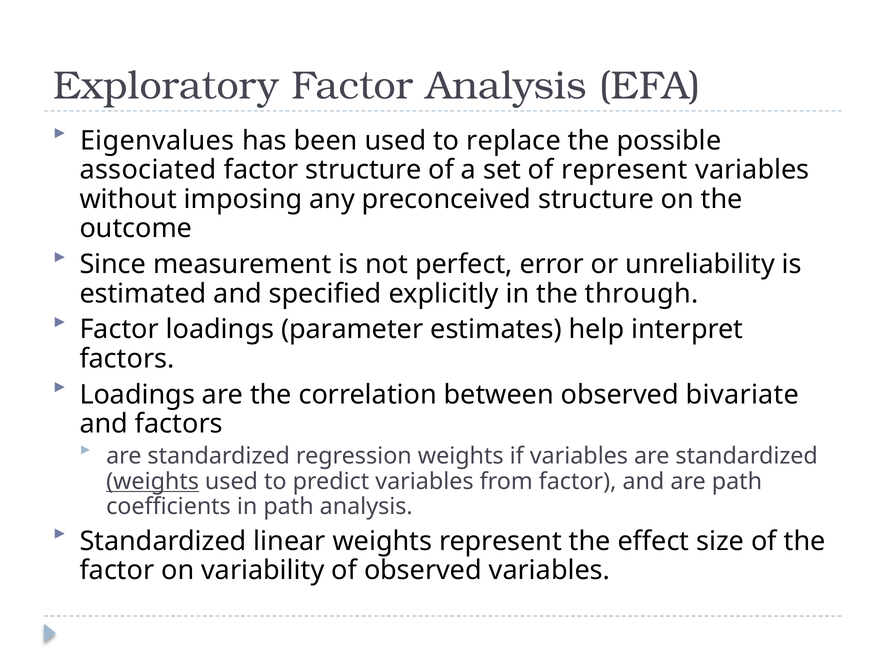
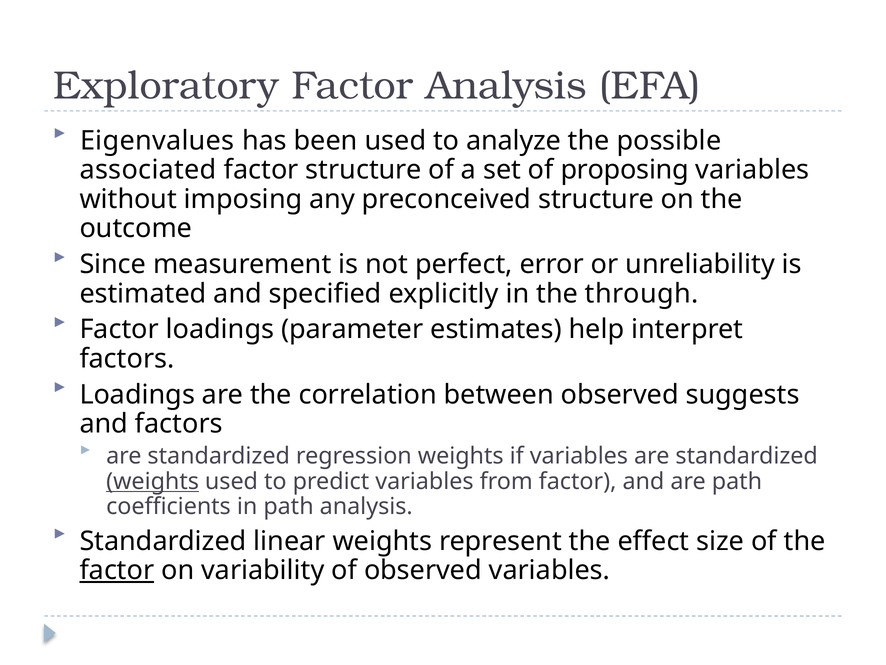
replace: replace -> analyze (514, 141)
of represent: represent -> proposing (625, 170)
bivariate: bivariate -> suggests (743, 394)
factor underline: none -> present (117, 570)
